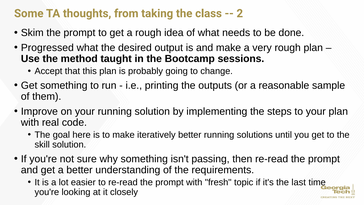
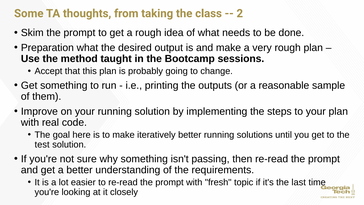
Progressed: Progressed -> Preparation (47, 48)
skill: skill -> test (42, 145)
